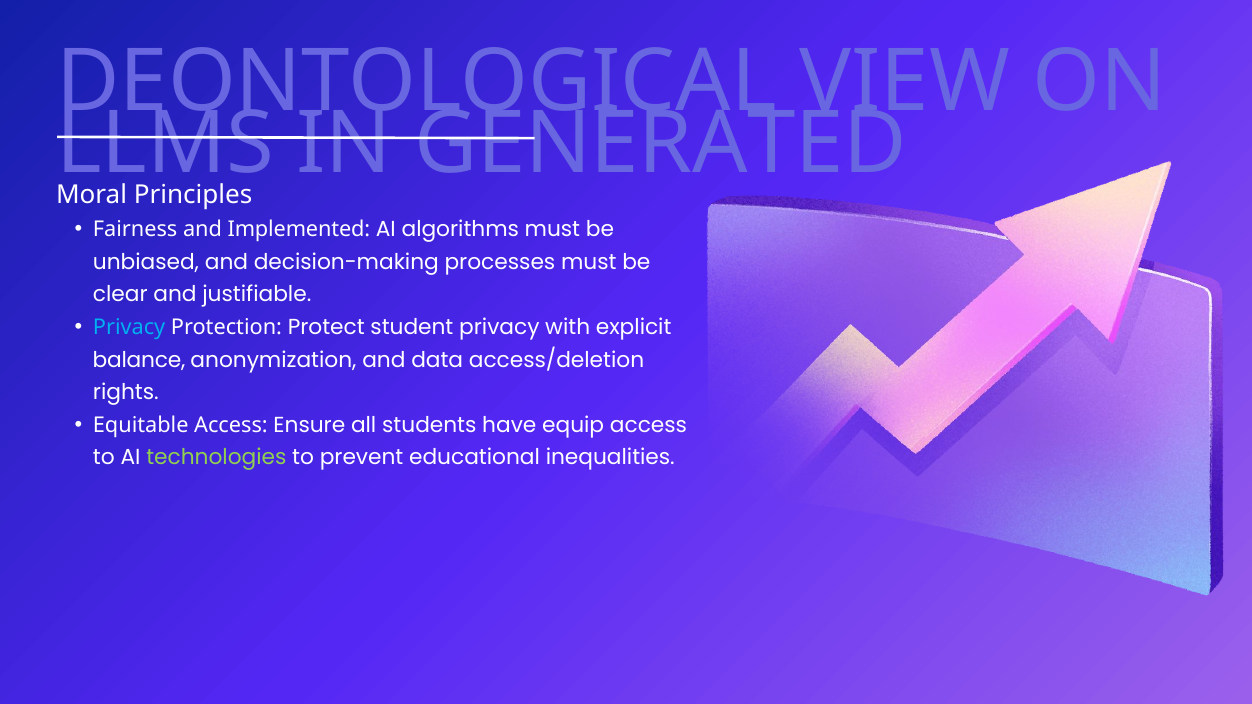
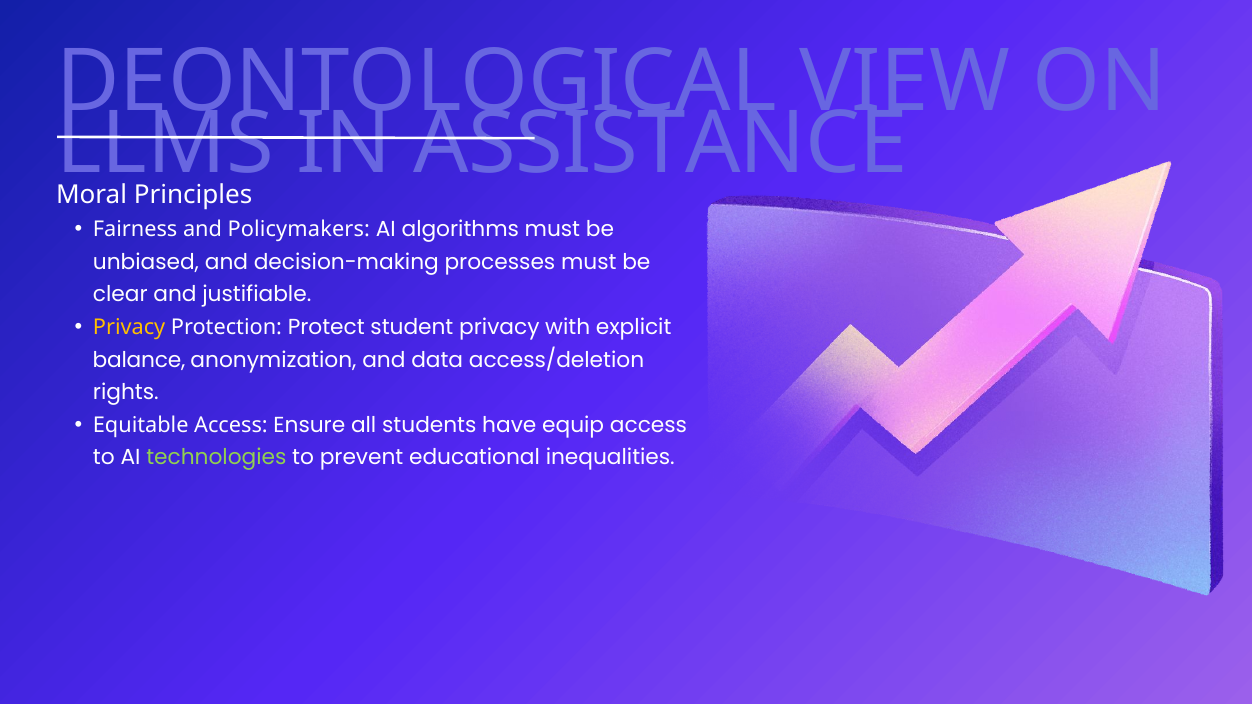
GENERATED: GENERATED -> ASSISTANCE (661, 144)
Implemented: Implemented -> Policymakers (299, 230)
Privacy colour: light blue -> yellow (129, 327)
